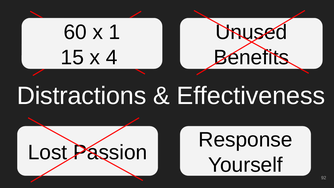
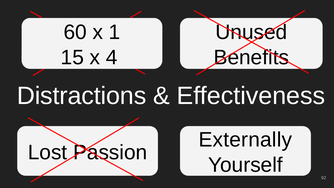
Response: Response -> Externally (245, 140)
